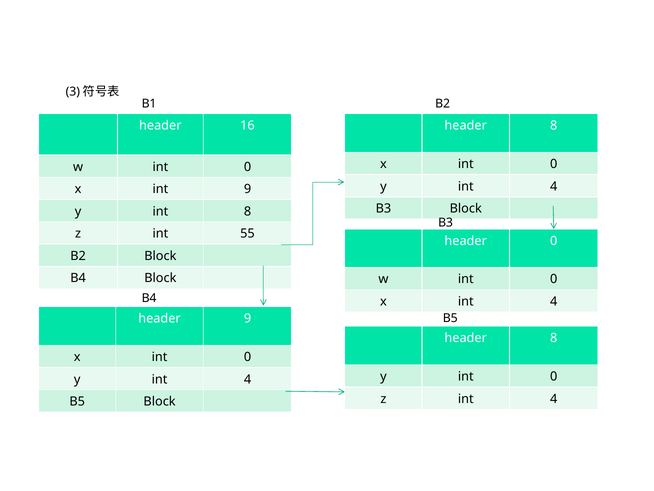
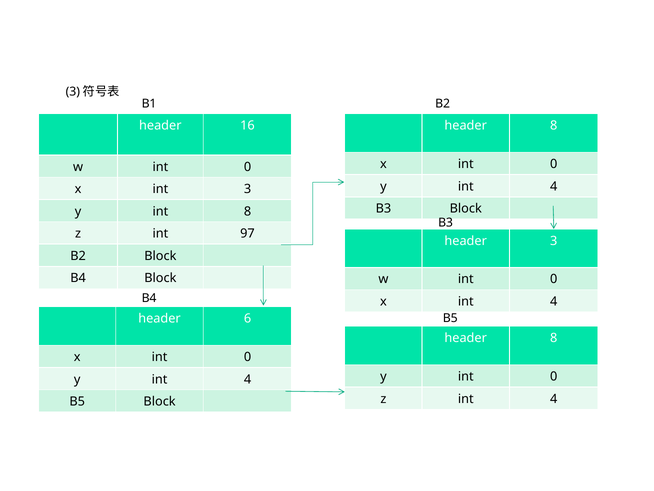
int 9: 9 -> 3 (248, 189)
55: 55 -> 97 (247, 233)
header 0: 0 -> 3 (554, 241)
header 9: 9 -> 6 (248, 318)
